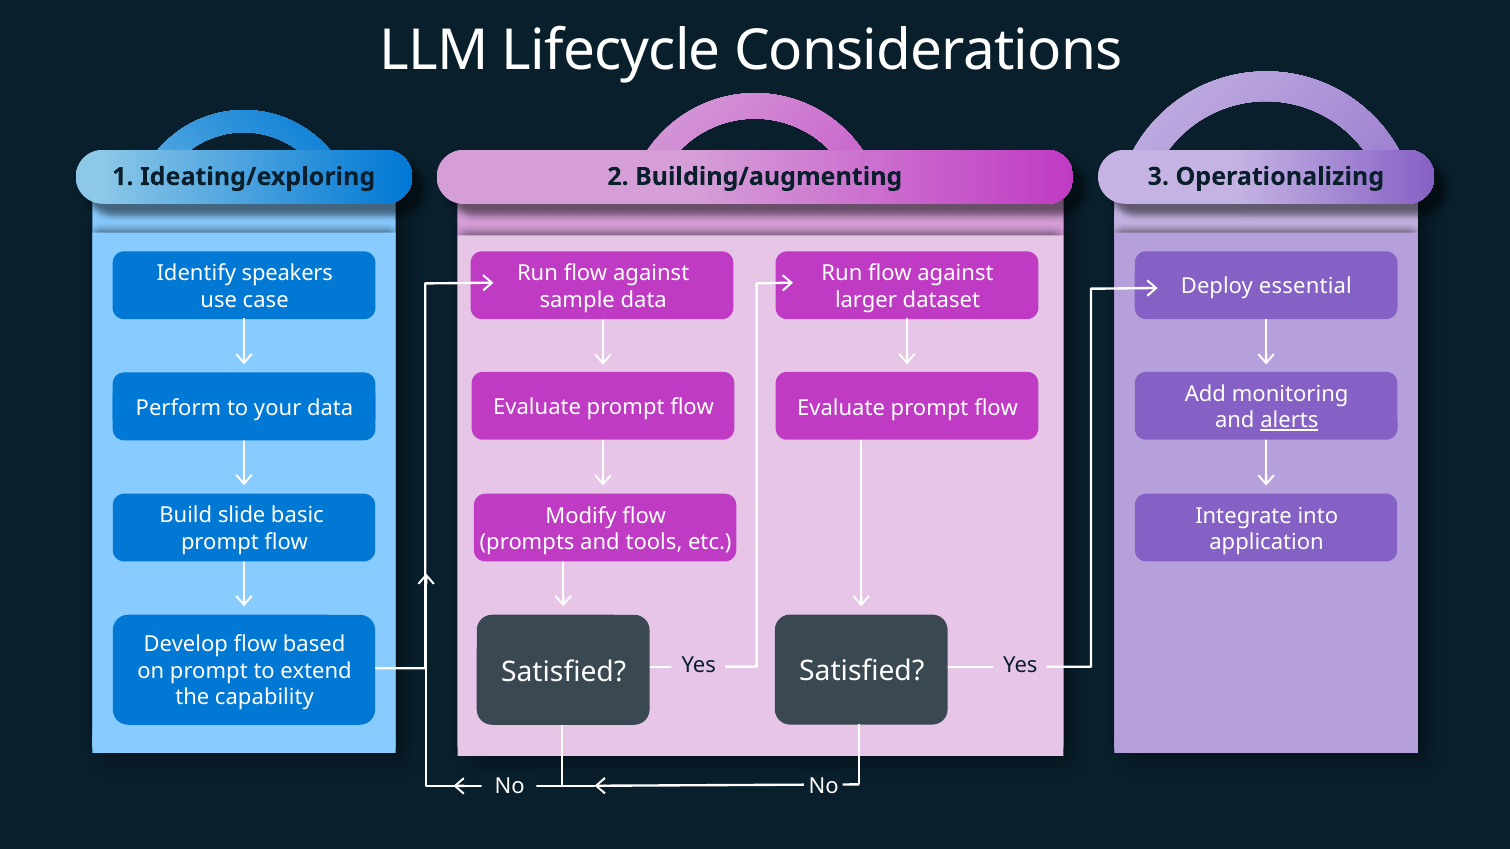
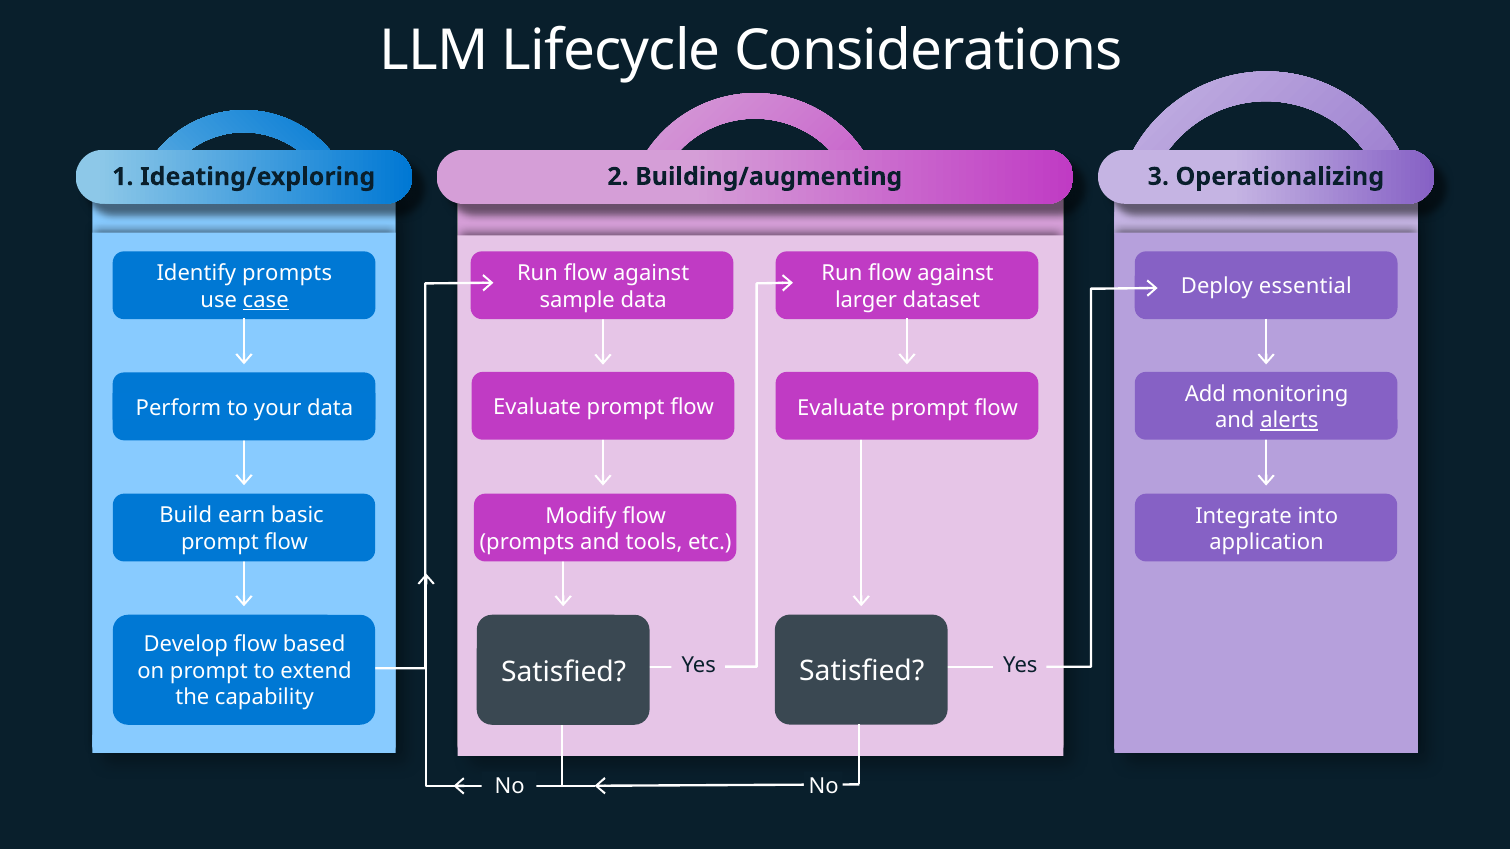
Identify speakers: speakers -> prompts (287, 274)
case underline: none -> present (266, 300)
slide: slide -> earn (242, 516)
